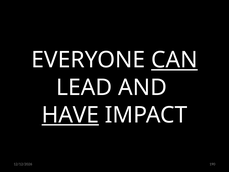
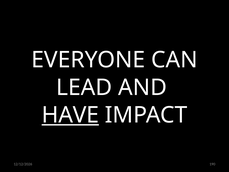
CAN underline: present -> none (174, 60)
